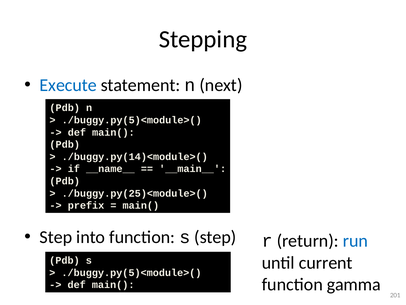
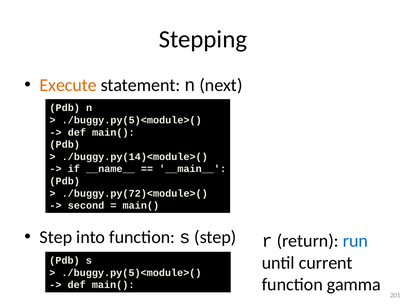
Execute colour: blue -> orange (68, 85)
./buggy.py(25)<module>(: ./buggy.py(25)<module>( -> ./buggy.py(72)<module>( (135, 193)
prefix: prefix -> second (86, 205)
